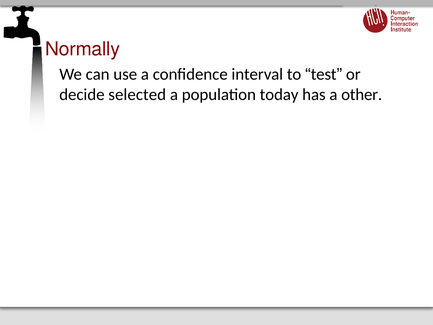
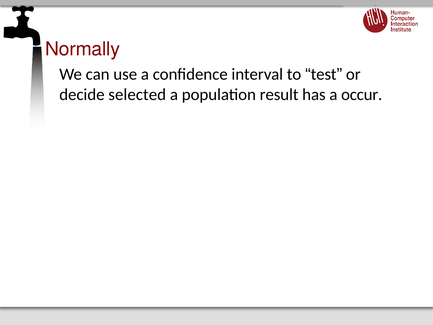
today: today -> result (279, 95)
other: other -> occur (362, 95)
